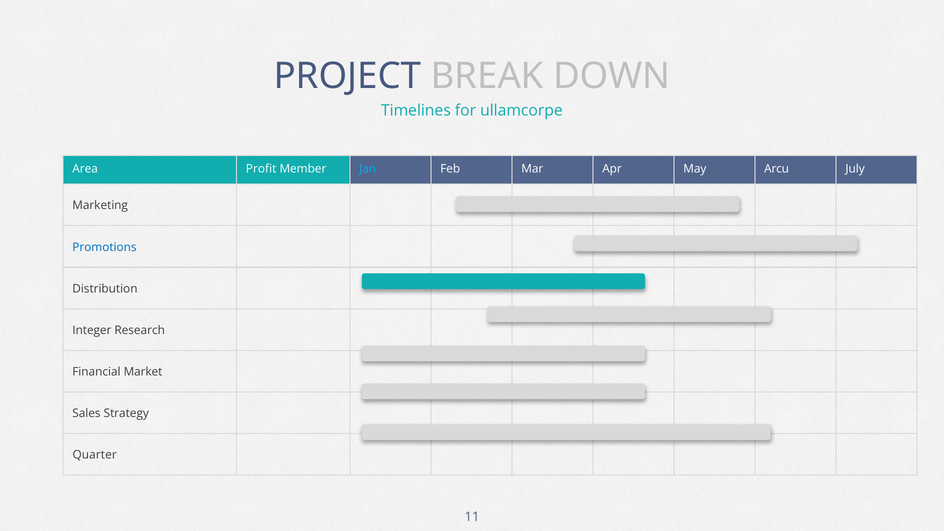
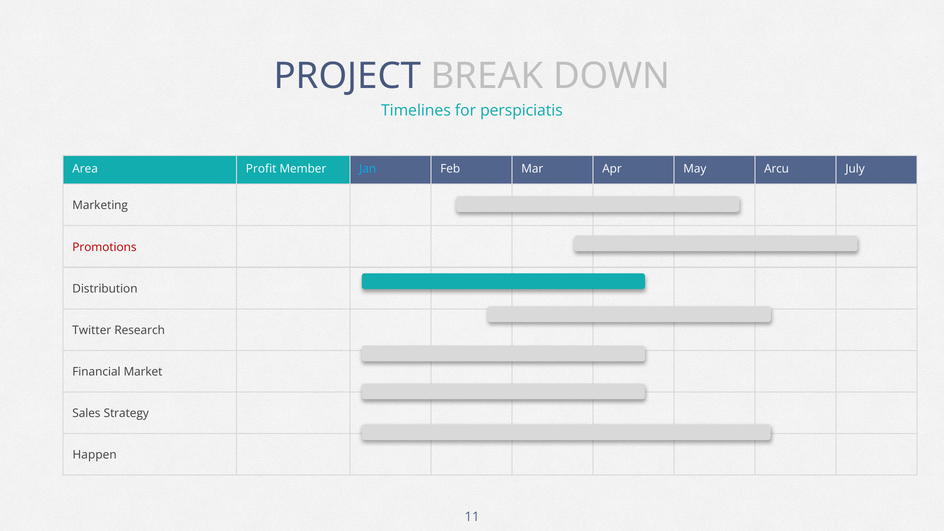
ullamcorpe: ullamcorpe -> perspiciatis (521, 111)
Promotions colour: blue -> red (104, 247)
Integer: Integer -> Twitter (92, 330)
Quarter: Quarter -> Happen (95, 455)
